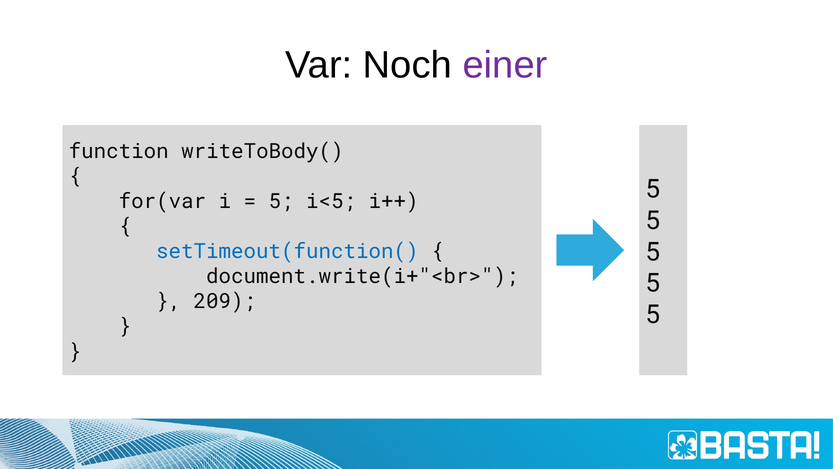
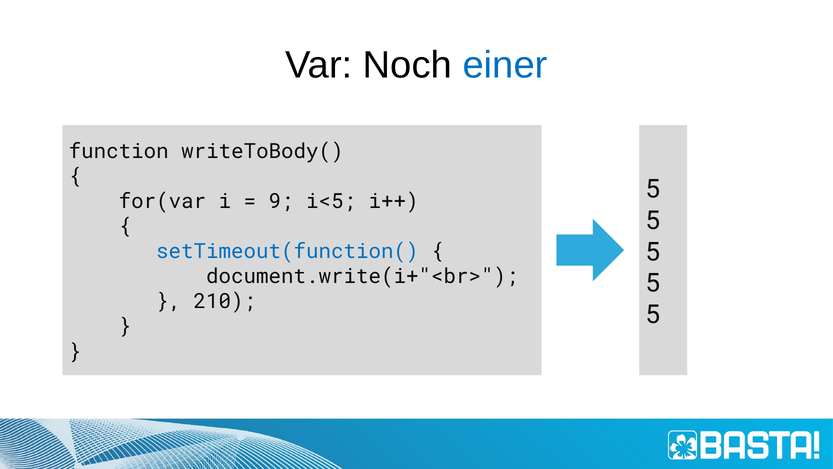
einer colour: purple -> blue (505, 65)
5: 5 -> 9 (281, 201)
209: 209 -> 210 (225, 301)
